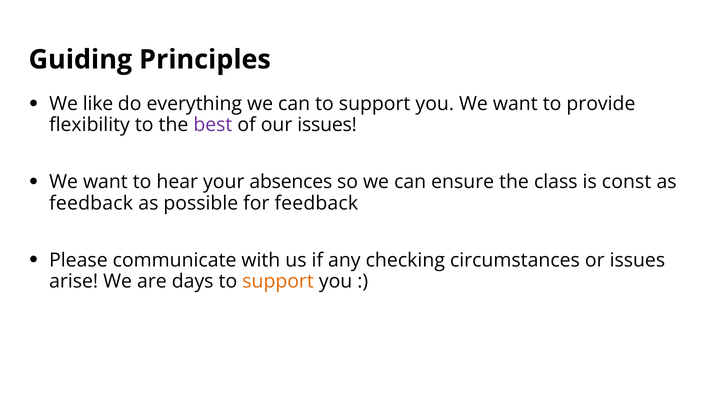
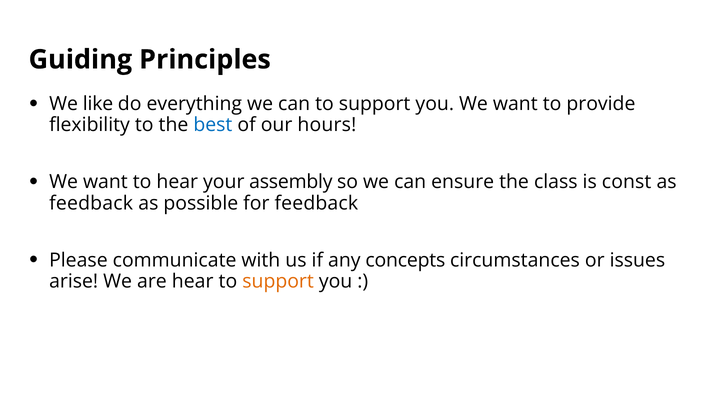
best colour: purple -> blue (213, 125)
our issues: issues -> hours (327, 125)
absences: absences -> assembly (291, 182)
checking: checking -> concepts (405, 260)
are days: days -> hear (193, 281)
